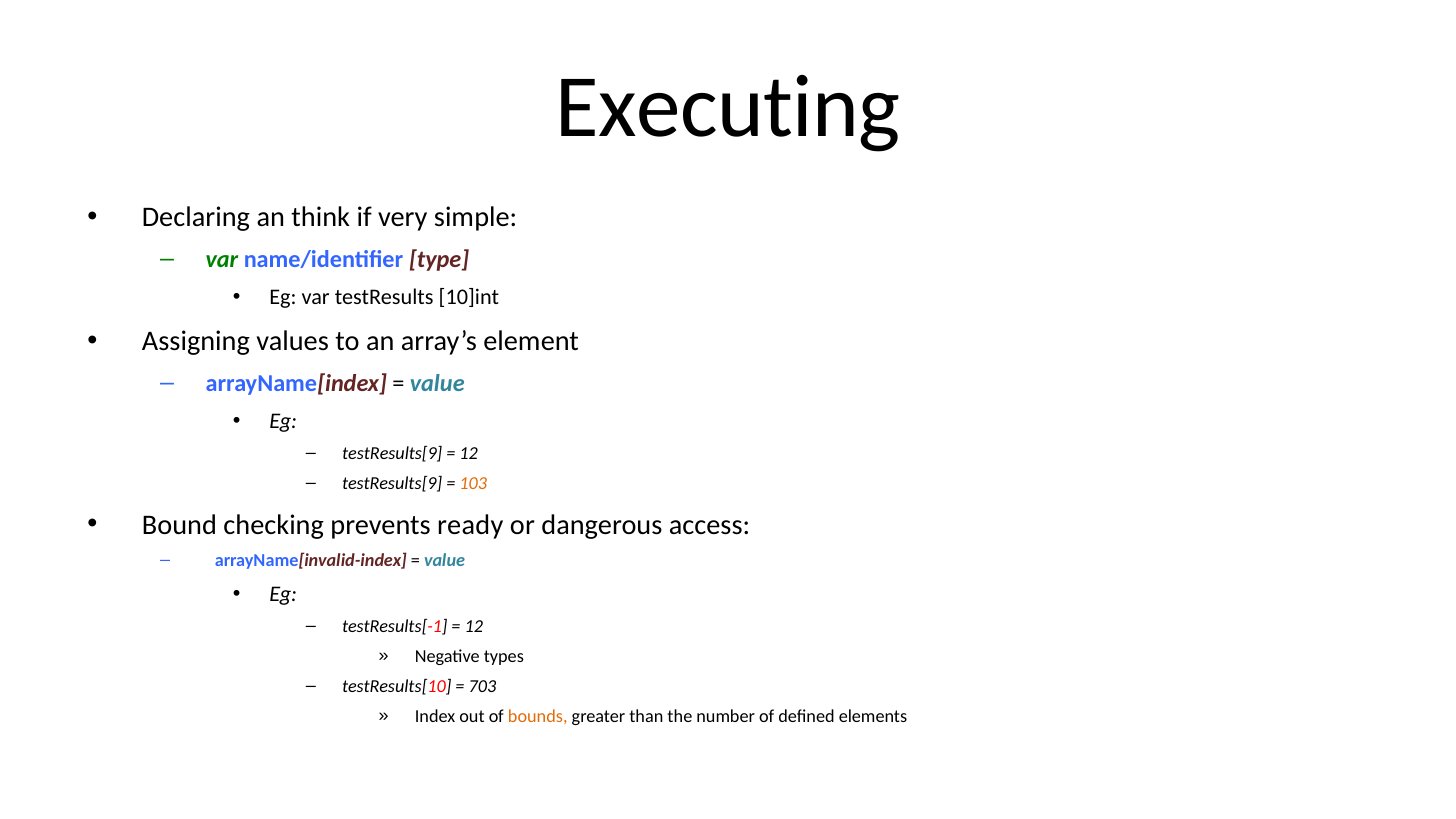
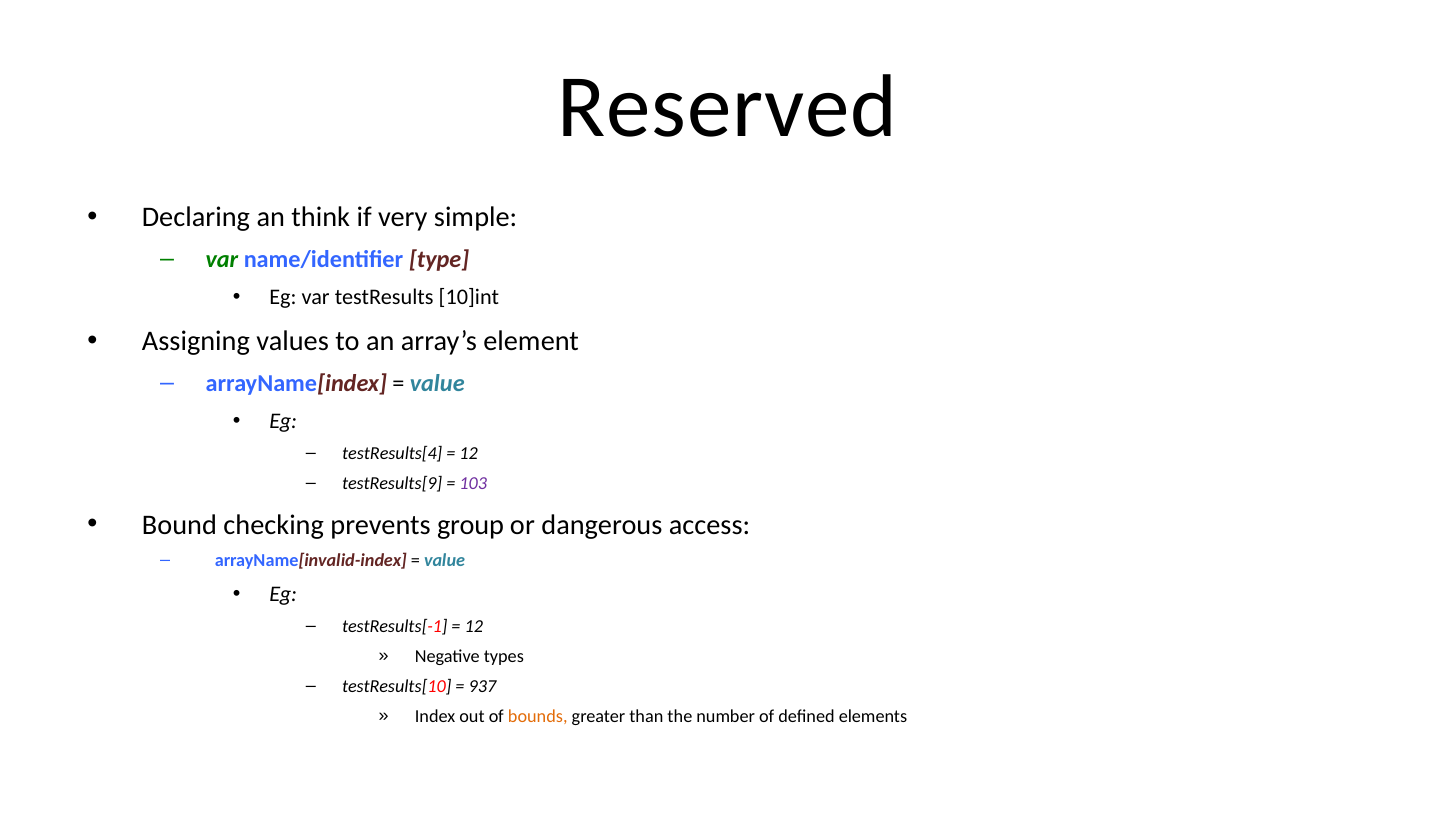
Executing: Executing -> Reserved (727, 107)
testResults[9: testResults[9 -> testResults[4 (392, 453)
103 colour: orange -> purple (473, 483)
ready: ready -> group (470, 525)
703: 703 -> 937 (482, 687)
